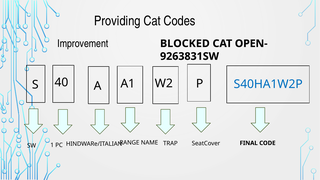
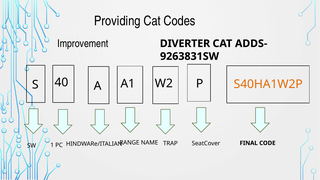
BLOCKED: BLOCKED -> DIVERTER (185, 44)
OPEN-: OPEN- -> ADDS- (251, 44)
S40HA1W2P colour: blue -> orange (268, 84)
